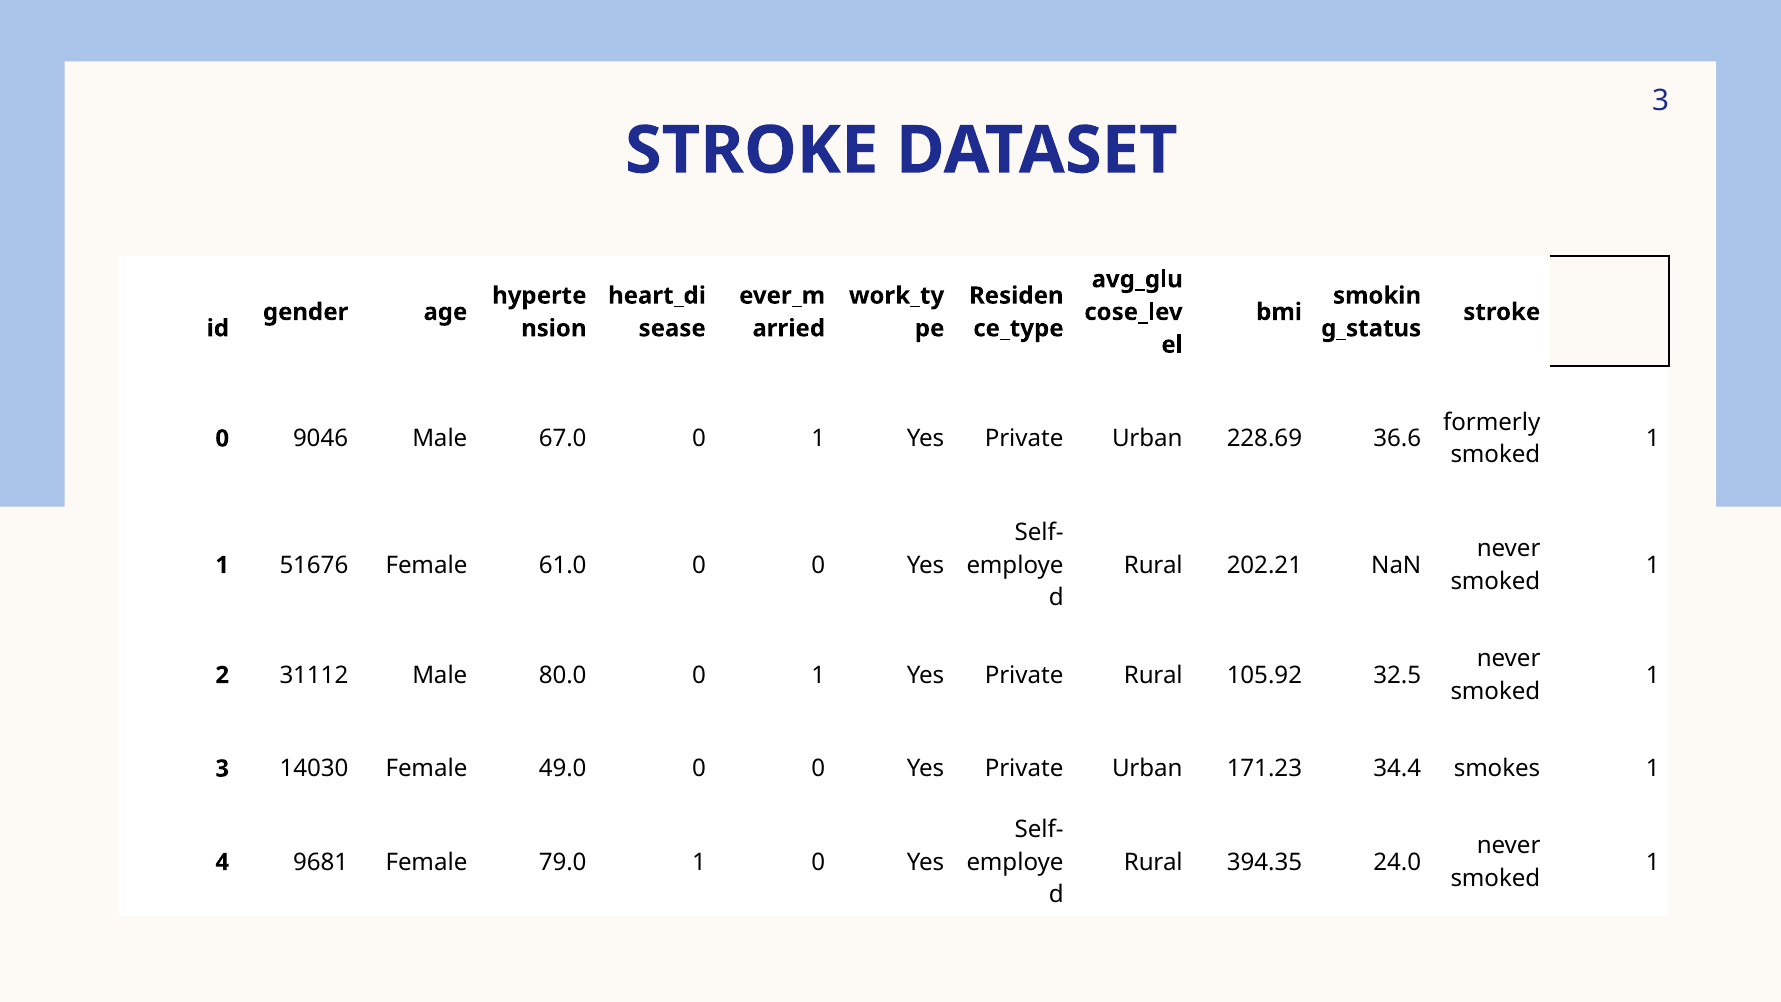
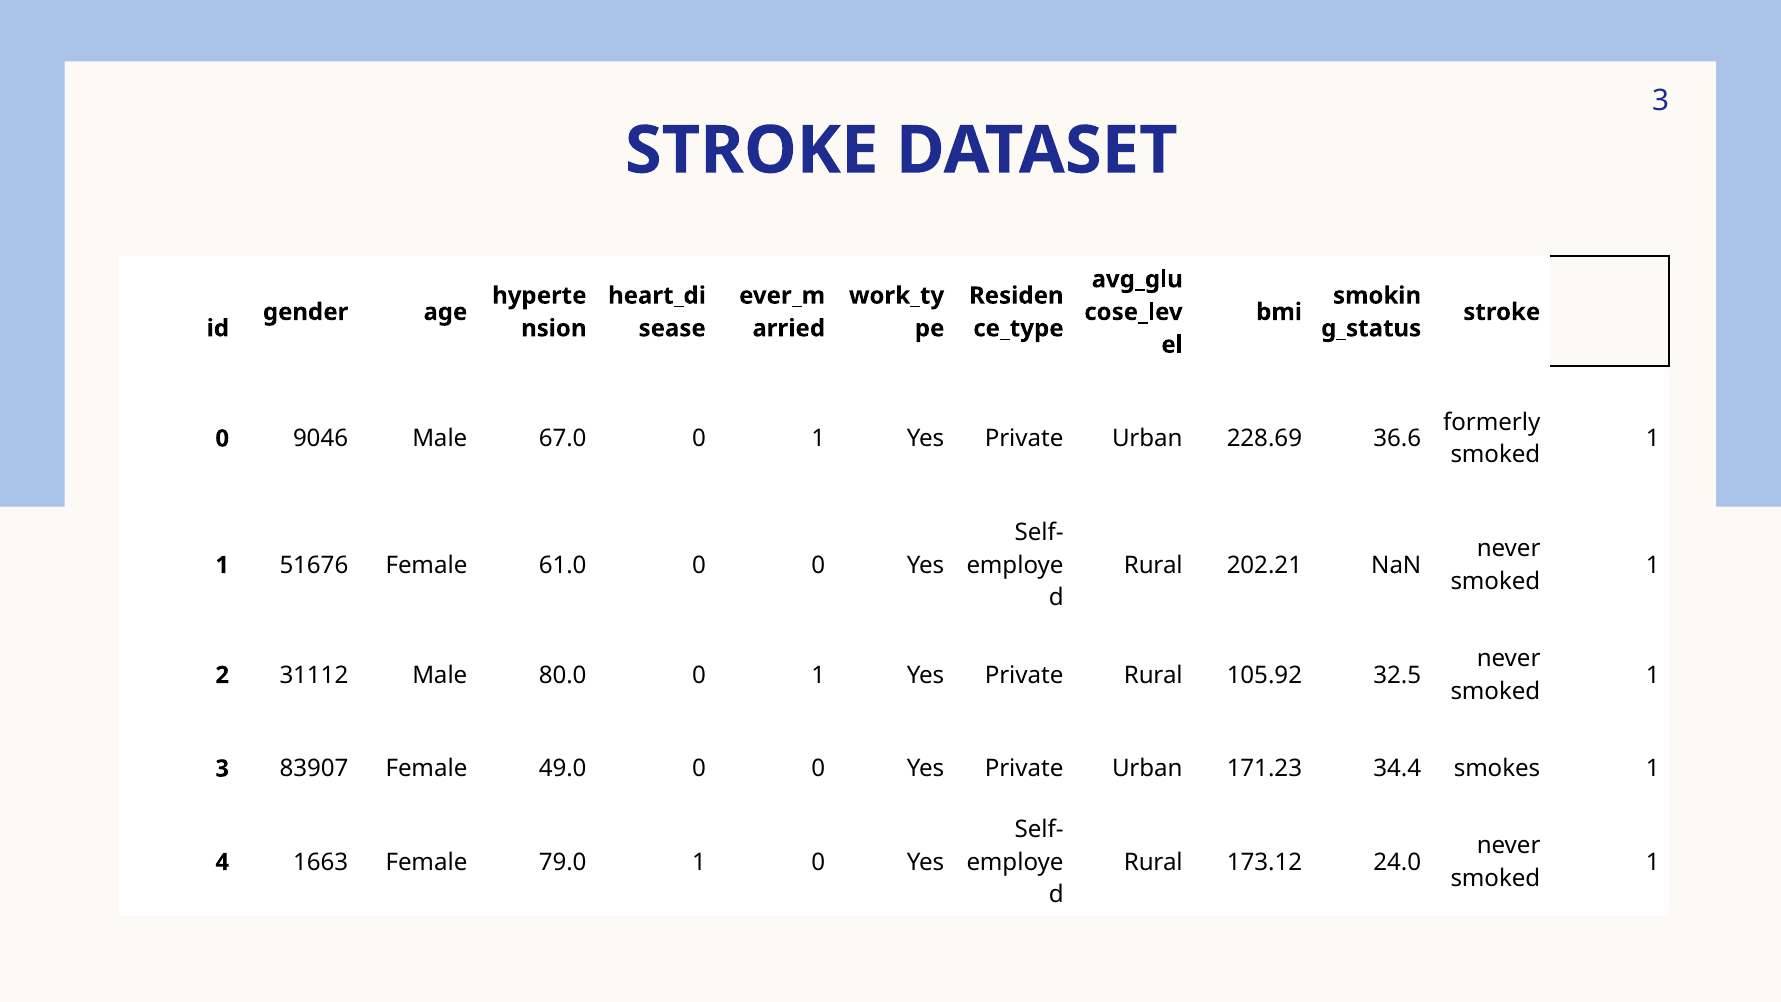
14030: 14030 -> 83907 (314, 769)
394.35: 394.35 -> 173.12 (1264, 862)
9681: 9681 -> 1663 (321, 862)
